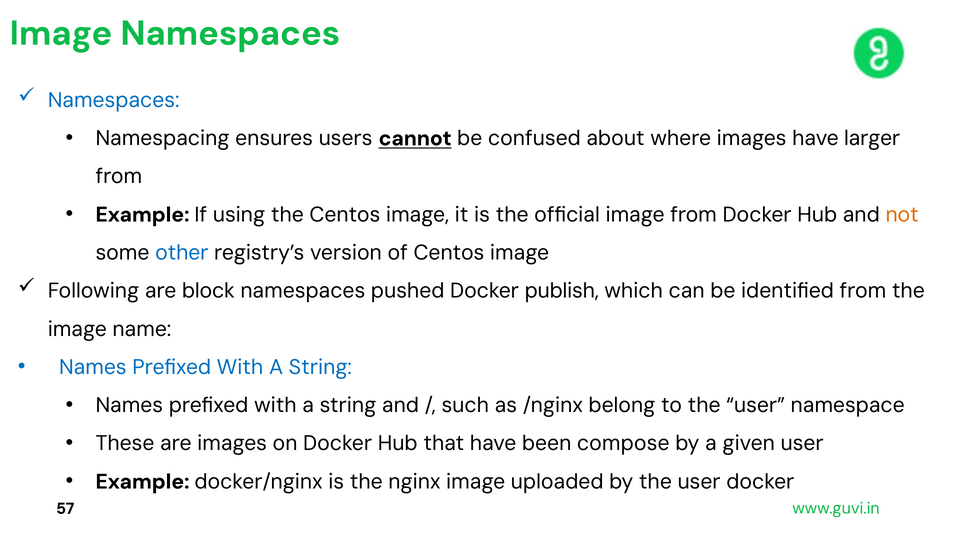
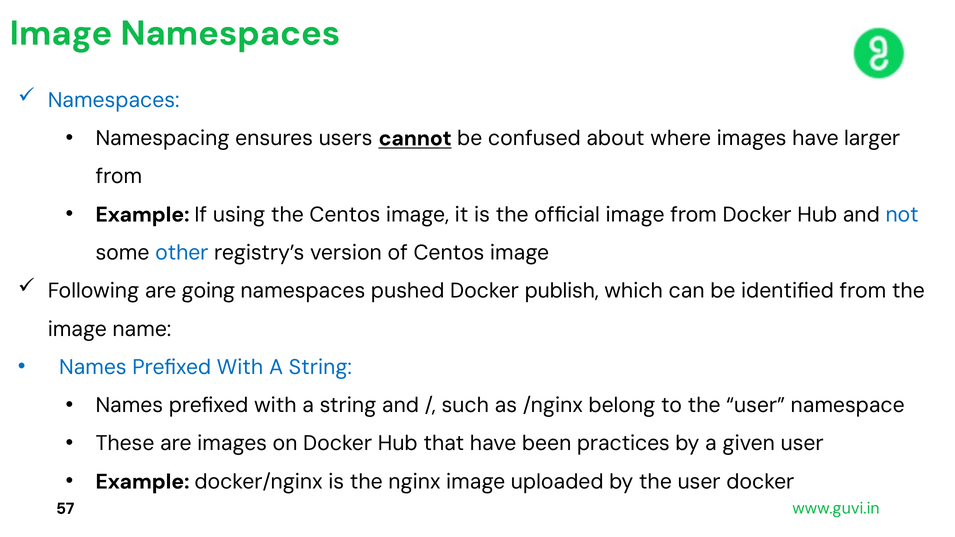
not colour: orange -> blue (902, 215)
block: block -> going (208, 291)
compose: compose -> practices (623, 444)
